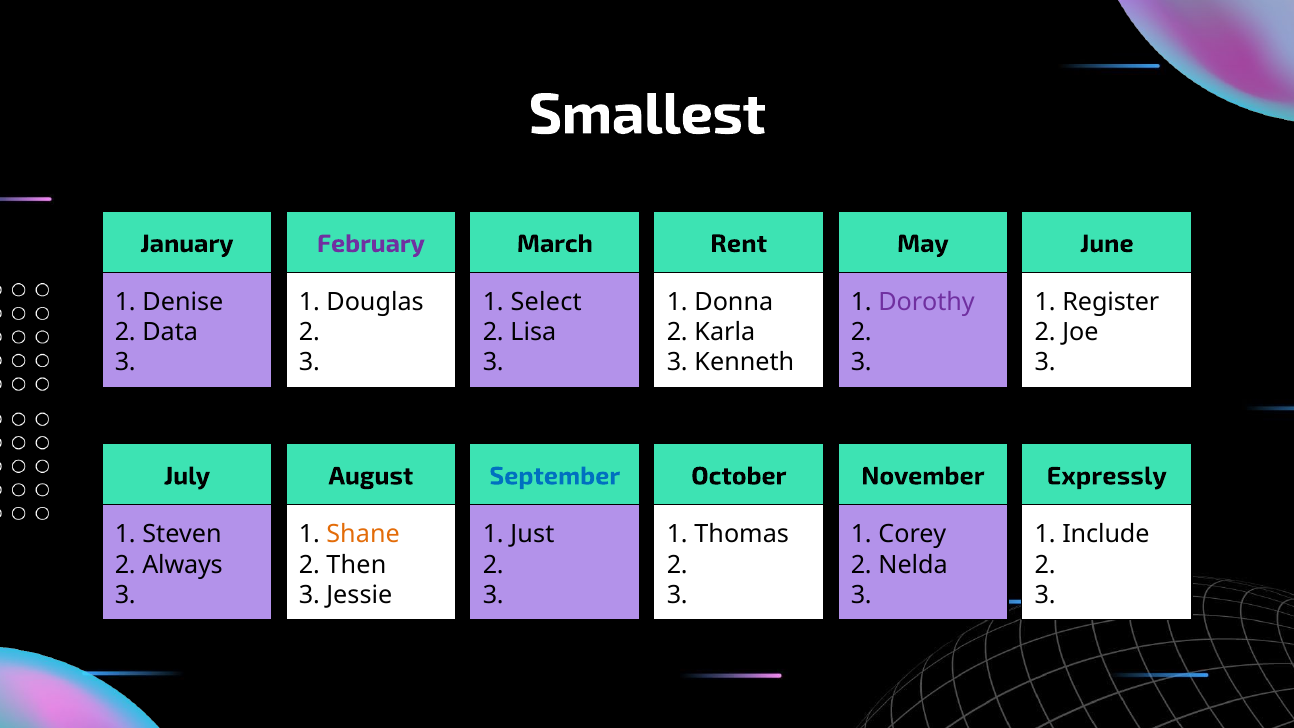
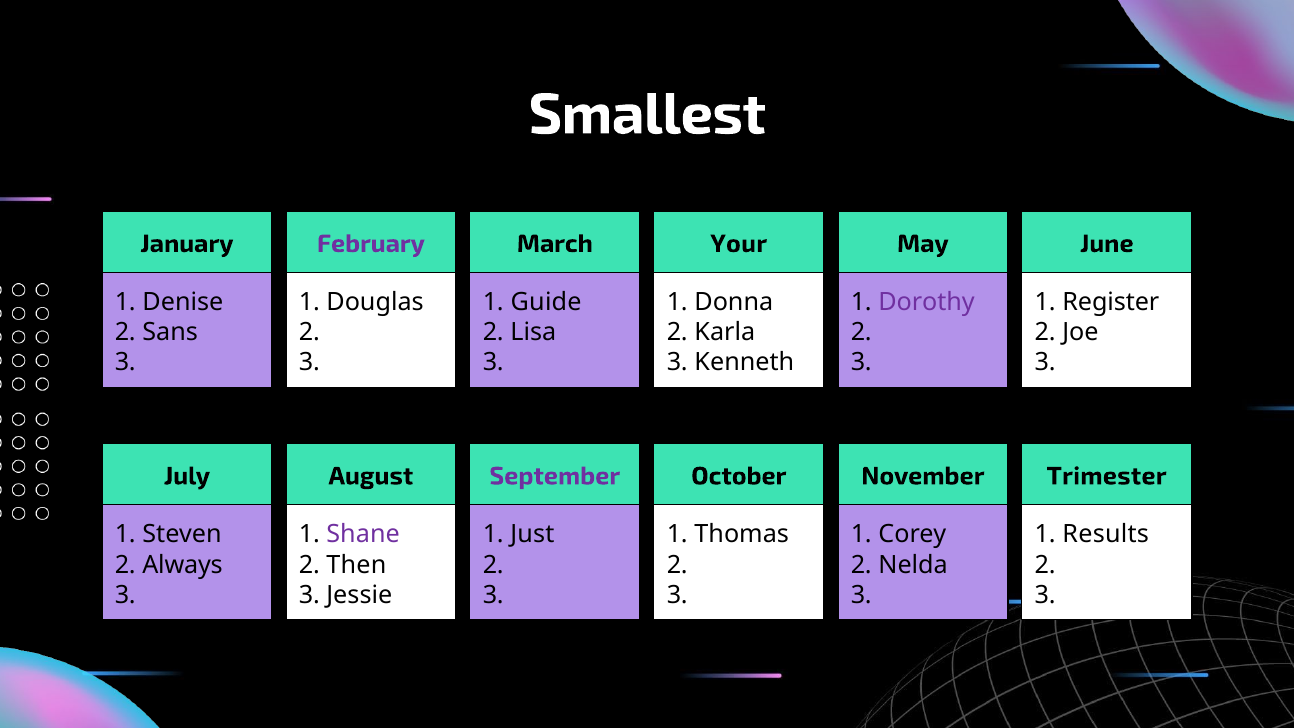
Rent: Rent -> Your (739, 244)
Select: Select -> Guide (546, 302)
Data: Data -> Sans (170, 332)
September colour: blue -> purple (555, 476)
Expressly: Expressly -> Trimester (1107, 476)
Shane colour: orange -> purple (363, 535)
Include: Include -> Results (1106, 535)
